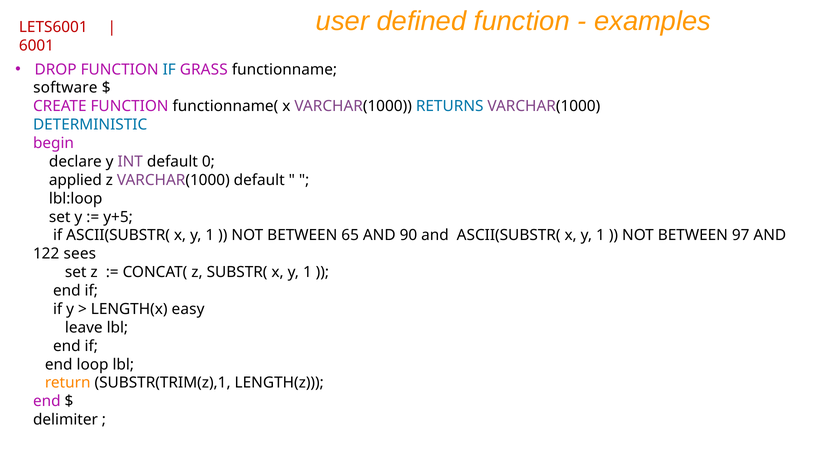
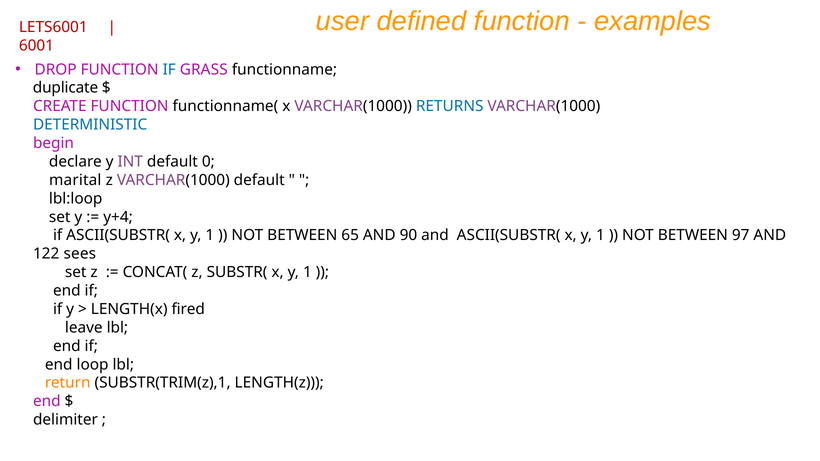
software: software -> duplicate (66, 88)
applied: applied -> marital (75, 180)
y+5: y+5 -> y+4 (118, 217)
easy: easy -> fired (188, 309)
